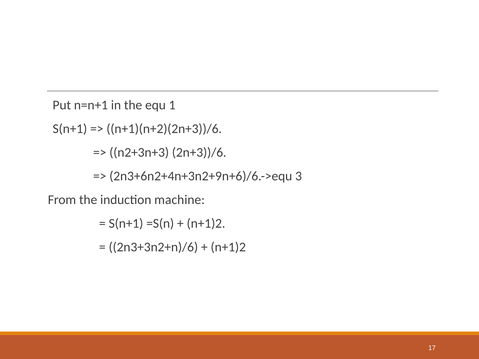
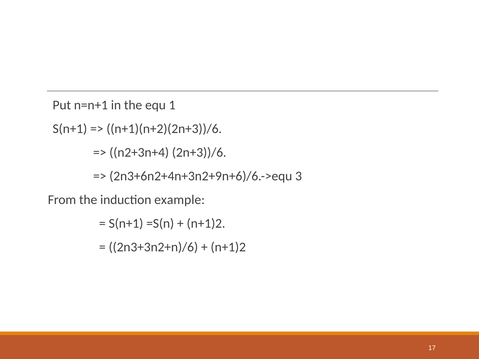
n2+3n+3: n2+3n+3 -> n2+3n+4 (139, 153)
machine: machine -> example (180, 200)
